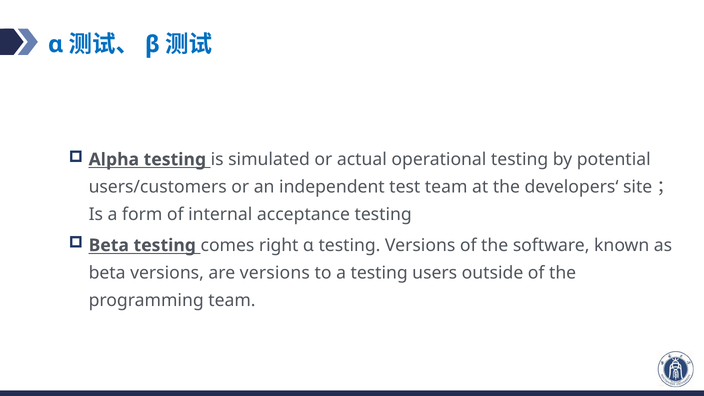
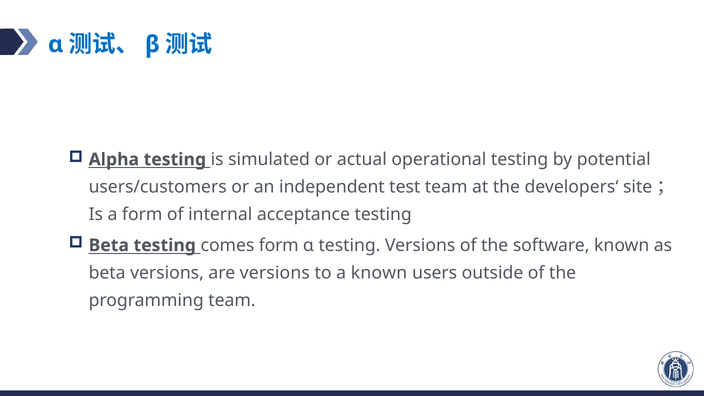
comes right: right -> form (279, 245)
a testing: testing -> known (379, 273)
